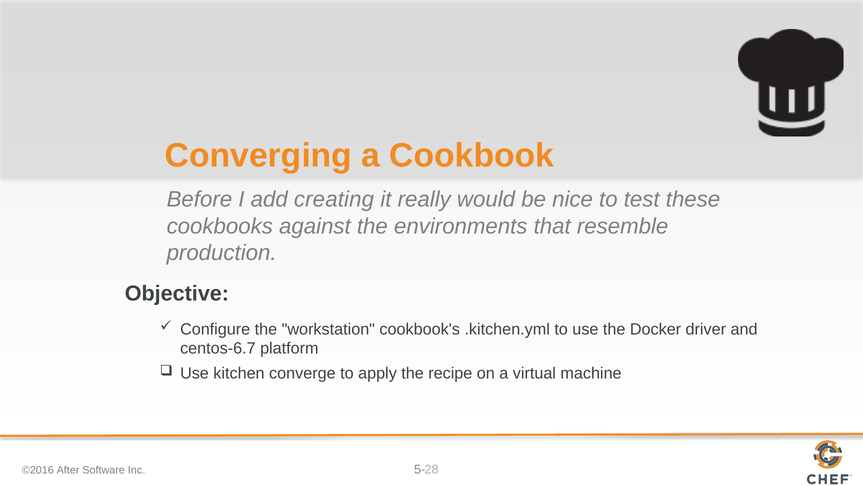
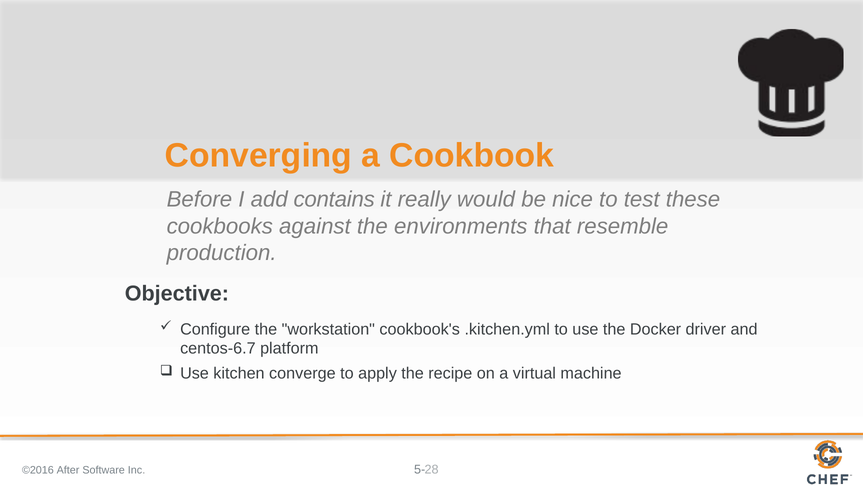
creating: creating -> contains (334, 199)
